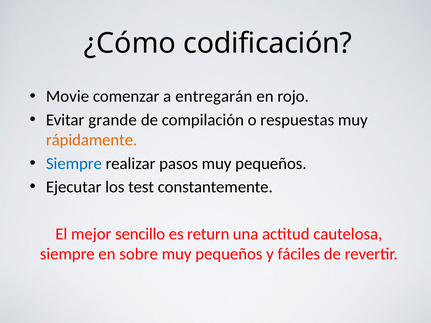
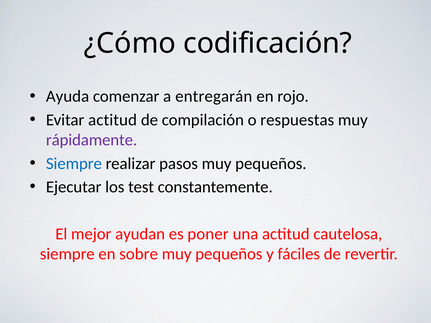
Movie: Movie -> Ayuda (68, 97)
Evitar grande: grande -> actitud (113, 120)
rápidamente colour: orange -> purple (92, 140)
sencillo: sencillo -> ayudan (140, 234)
return: return -> poner (208, 234)
